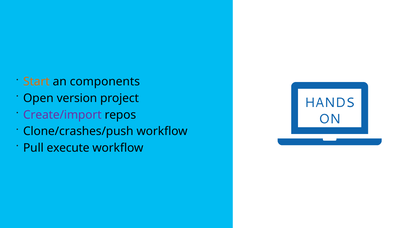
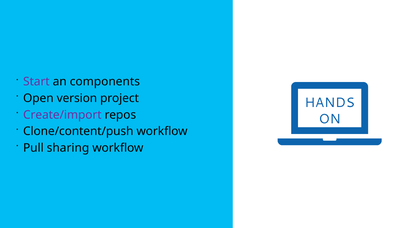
Start colour: orange -> purple (36, 82)
Clone/crashes/push: Clone/crashes/push -> Clone/content/push (78, 132)
execute: execute -> sharing (68, 148)
